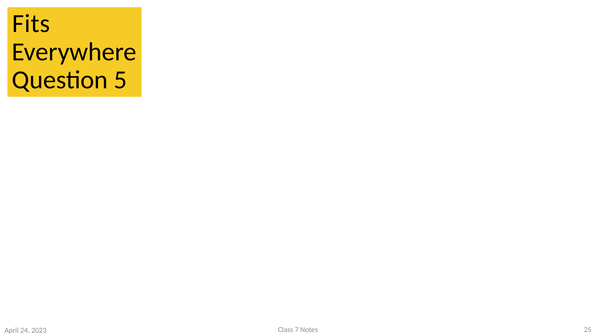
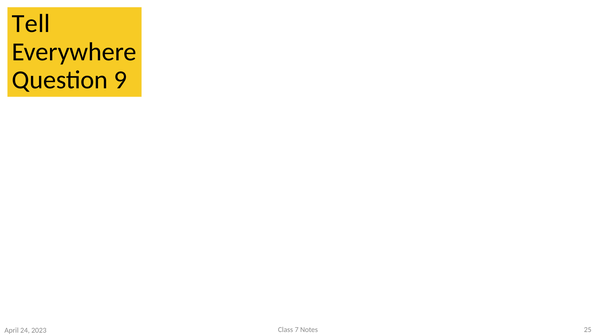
Fits: Fits -> Tell (31, 24)
5: 5 -> 9 (120, 80)
